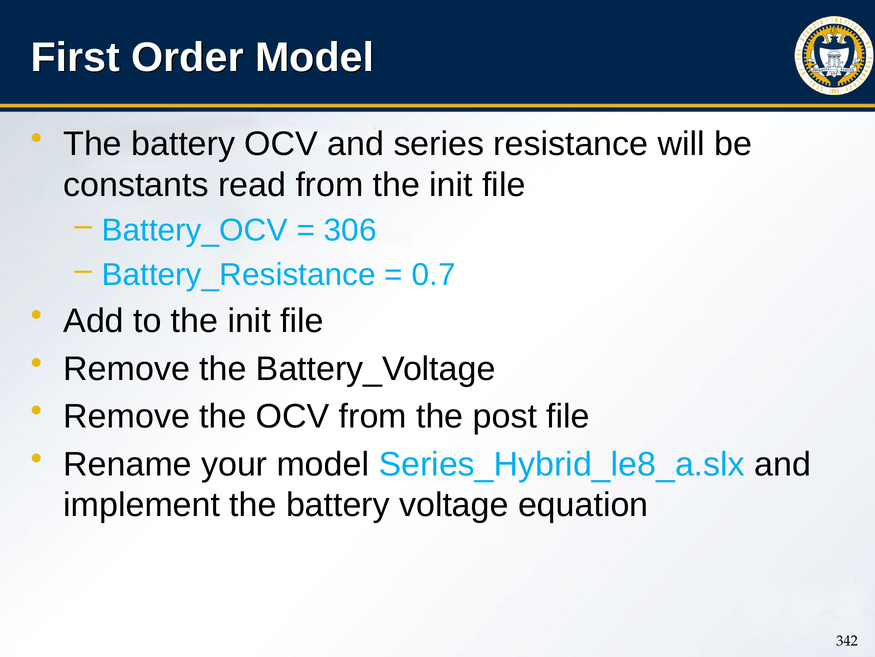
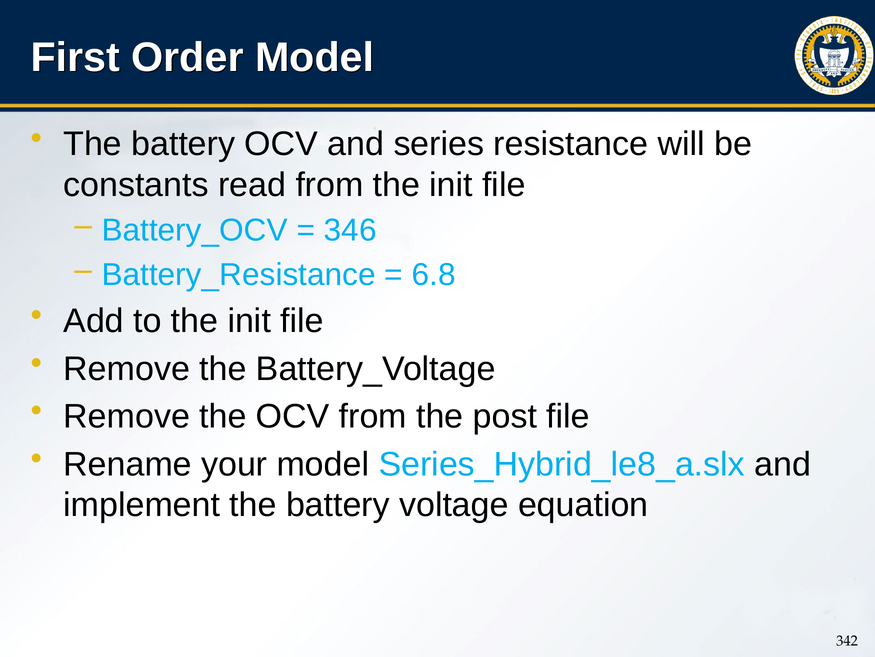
306: 306 -> 346 (350, 230)
0.7: 0.7 -> 6.8 (434, 274)
